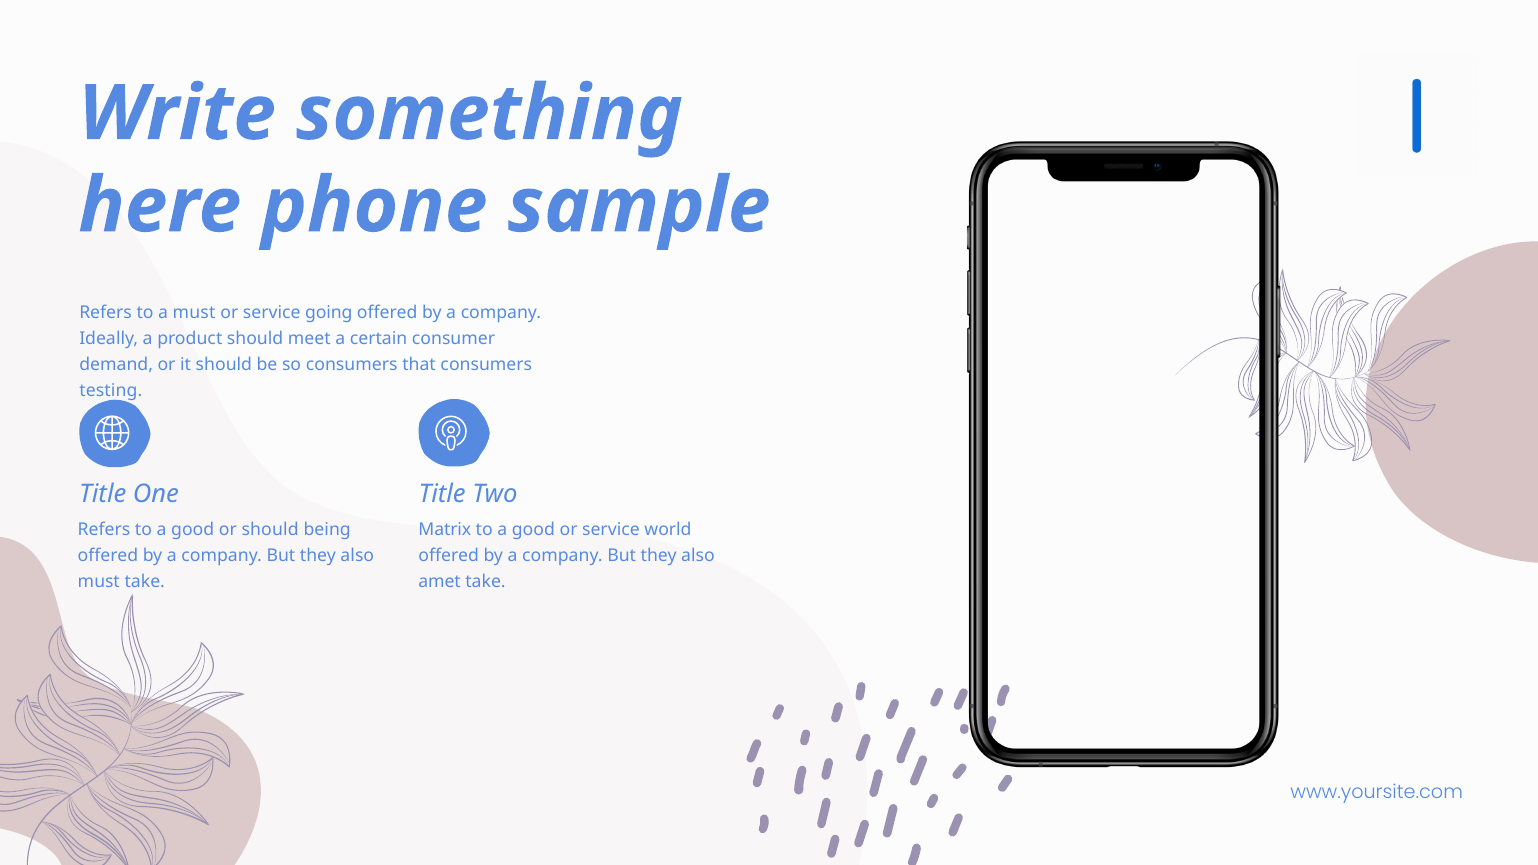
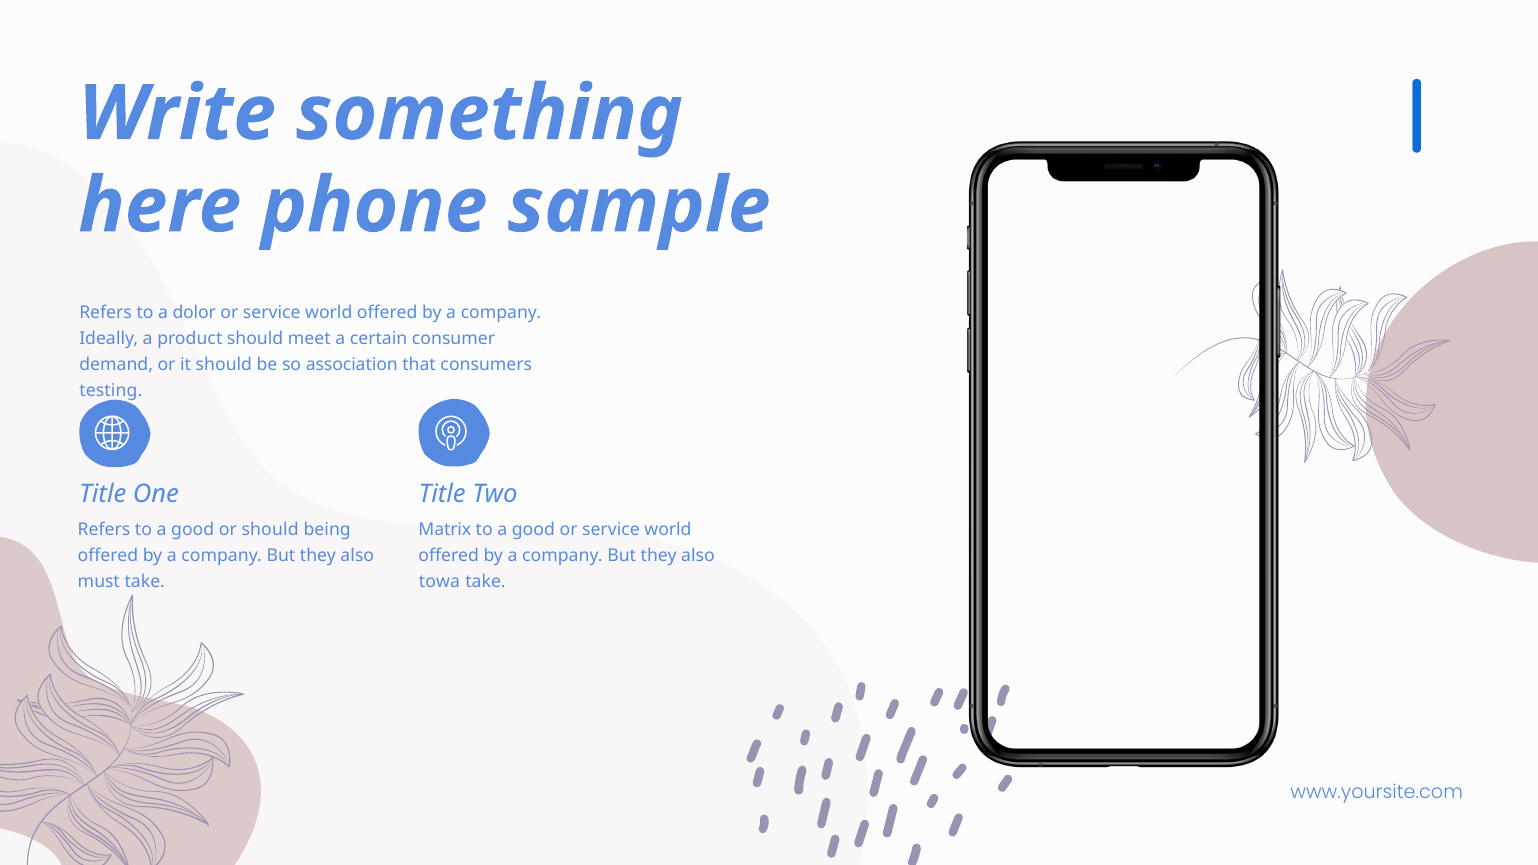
a must: must -> dolor (194, 313)
going: going -> world (329, 313)
so consumers: consumers -> association (352, 365)
amet: amet -> towa (439, 581)
